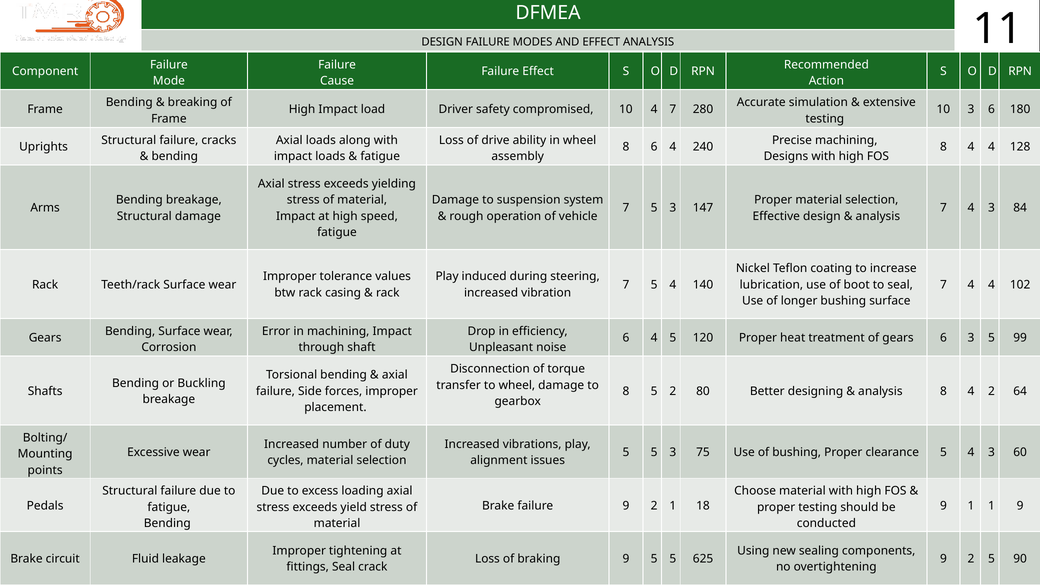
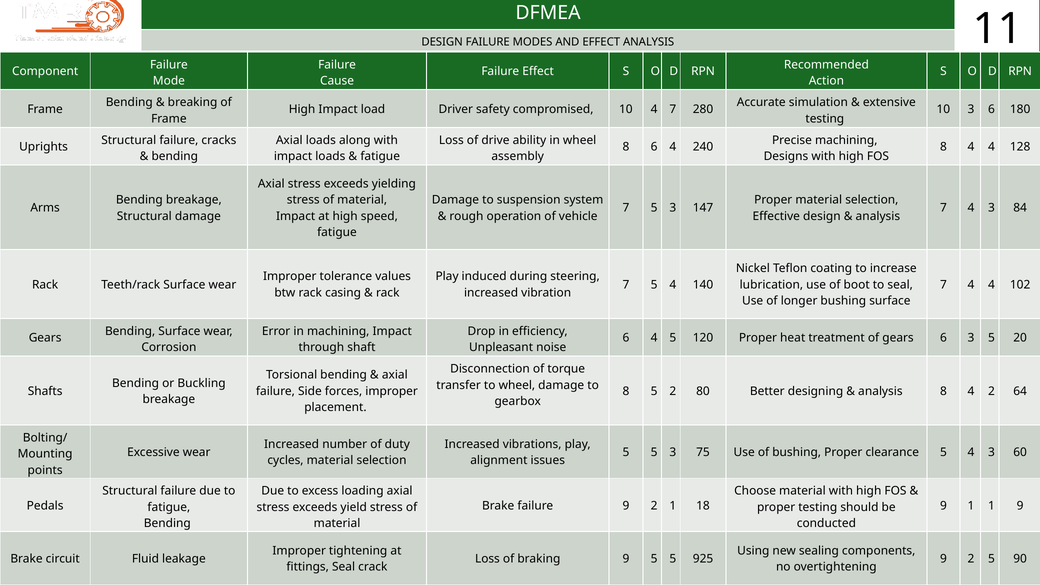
99: 99 -> 20 (1020, 338)
625: 625 -> 925 (703, 559)
